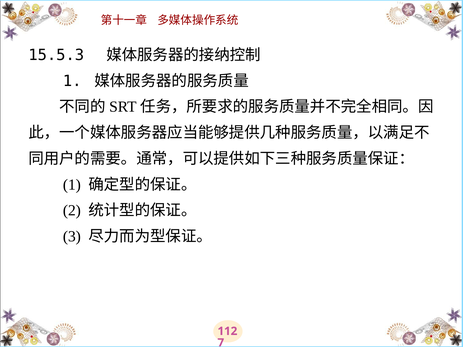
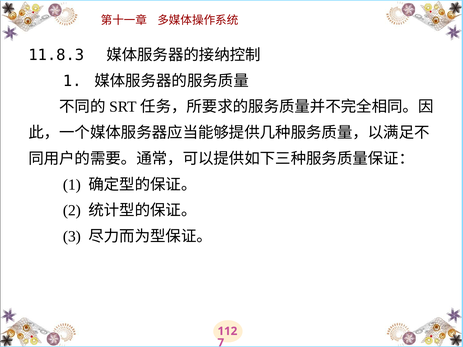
15.5.3: 15.5.3 -> 11.8.3 (56, 55)
